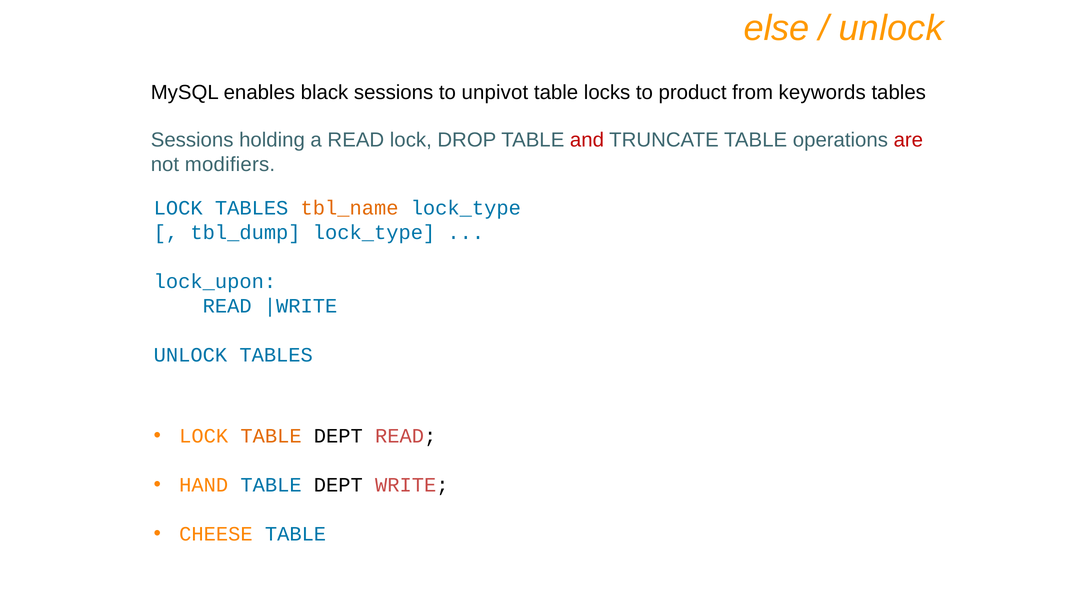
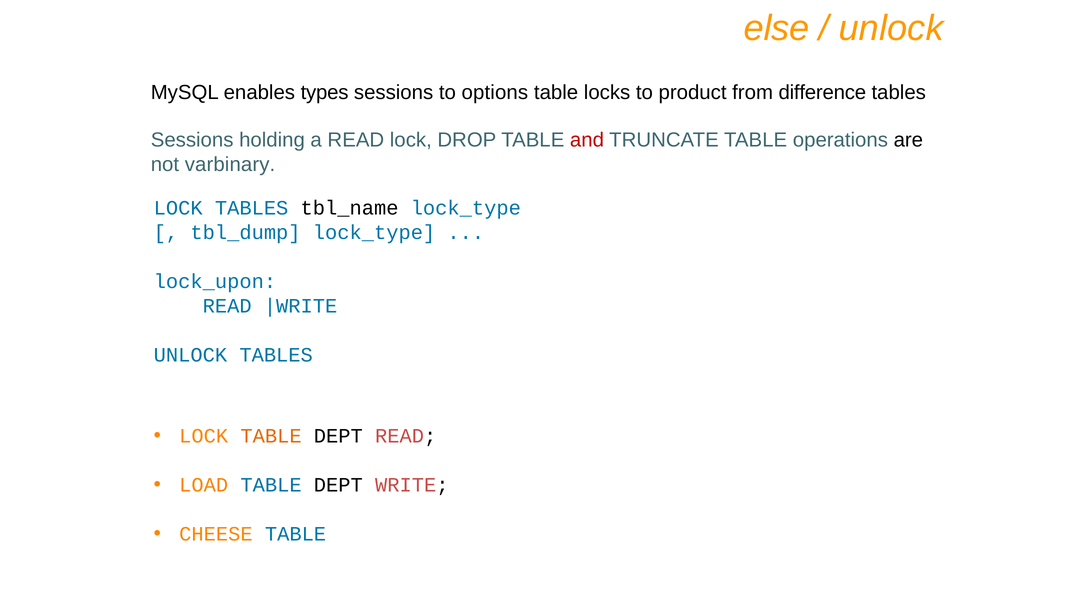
black: black -> types (325, 92)
unpivot: unpivot -> options (495, 92)
keywords: keywords -> difference (822, 92)
are colour: red -> black (908, 140)
modifiers: modifiers -> varbinary (230, 165)
tbl_name colour: orange -> black (350, 208)
HAND: HAND -> LOAD (204, 485)
